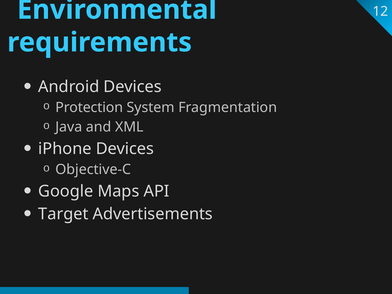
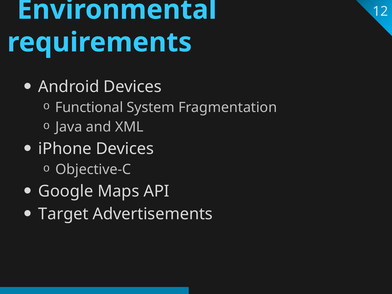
Protection: Protection -> Functional (89, 107)
